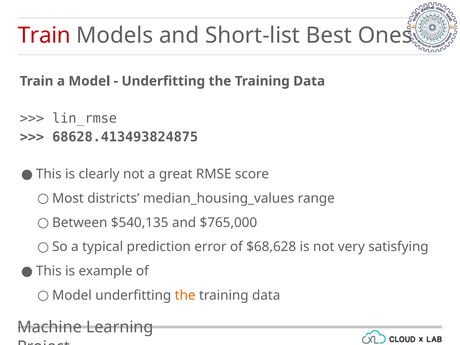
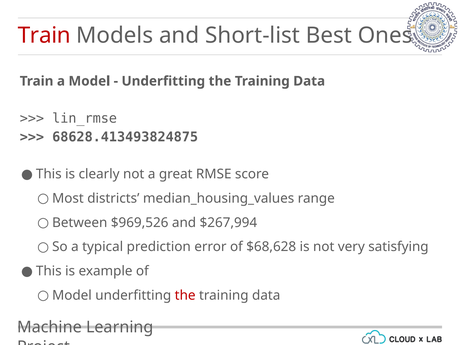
$540,135: $540,135 -> $969,526 (140, 223)
$765,000: $765,000 -> $267,994 (228, 223)
the colour: orange -> red (185, 295)
